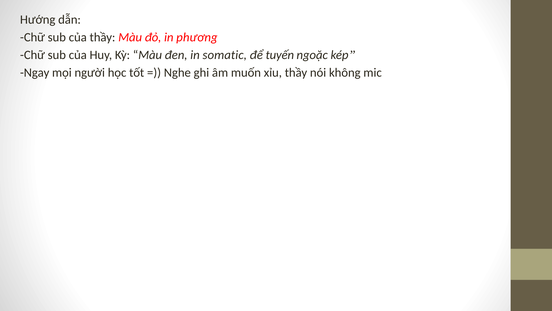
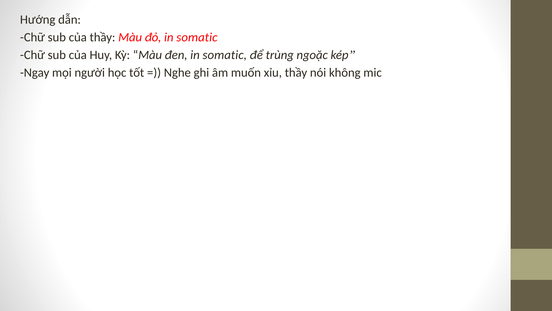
đỏ in phương: phương -> somatic (197, 37)
tuyến: tuyến -> trùng (280, 55)
